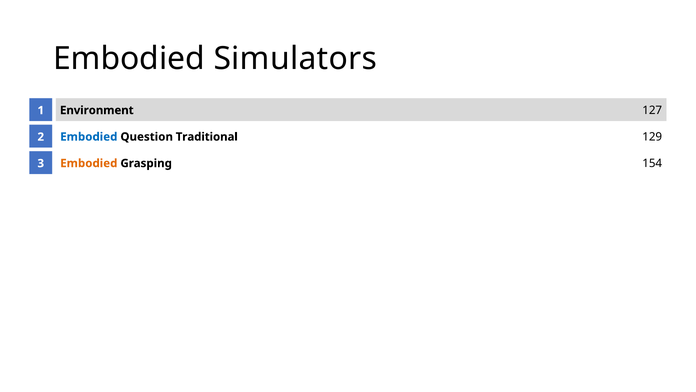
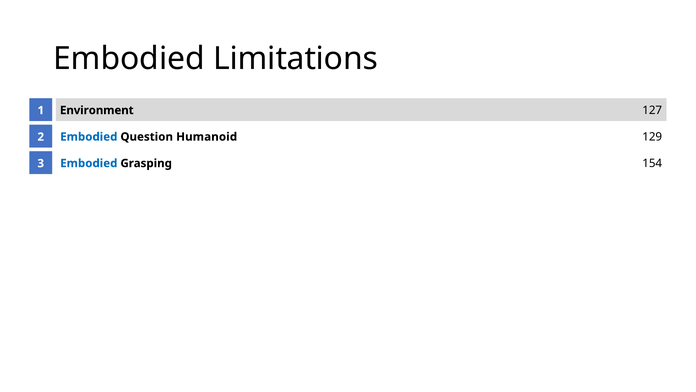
Simulators: Simulators -> Limitations (296, 58)
Traditional: Traditional -> Humanoid (207, 137)
Embodied colour: orange -> blue (89, 163)
